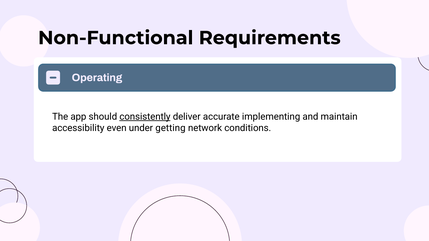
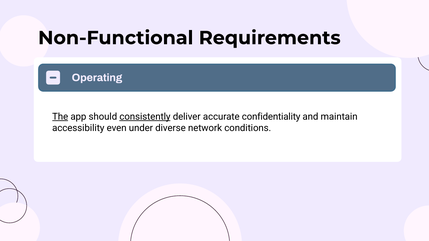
The underline: none -> present (60, 117)
implementing: implementing -> confidentiality (271, 117)
getting: getting -> diverse (171, 128)
